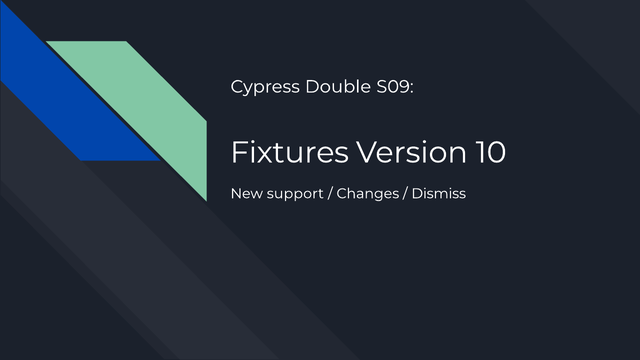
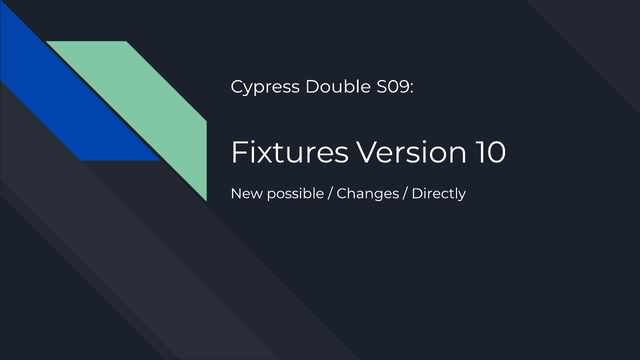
support: support -> possible (295, 194)
Dismiss: Dismiss -> Directly (439, 194)
